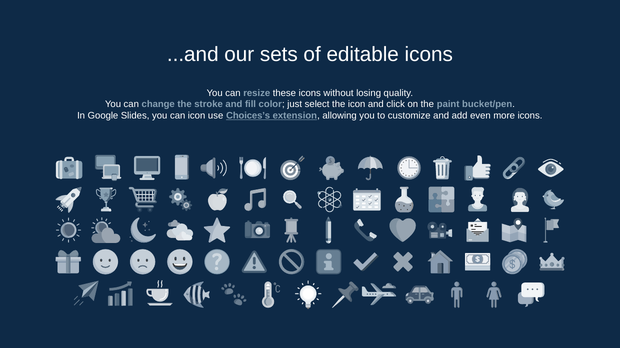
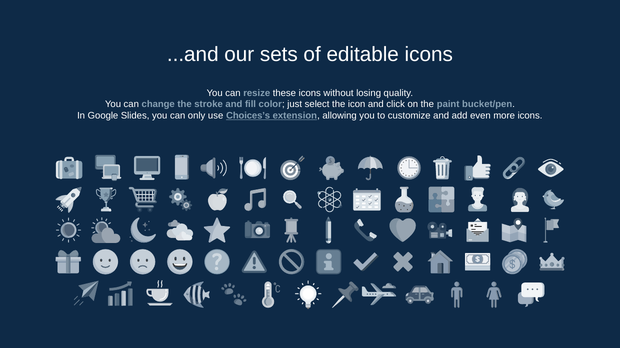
can icon: icon -> only (197, 116)
